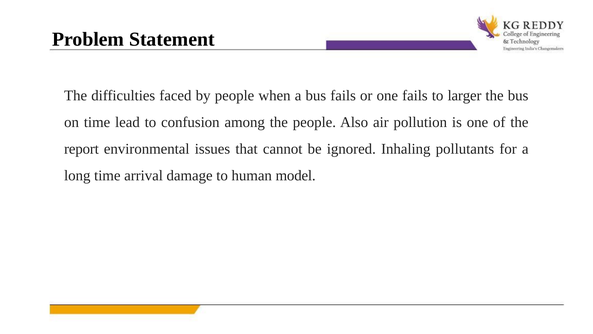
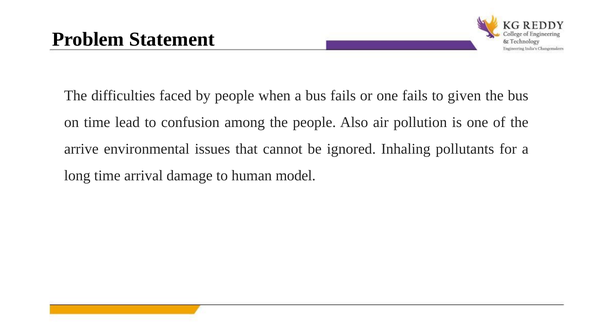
larger: larger -> given (464, 95)
report: report -> arrive (81, 149)
